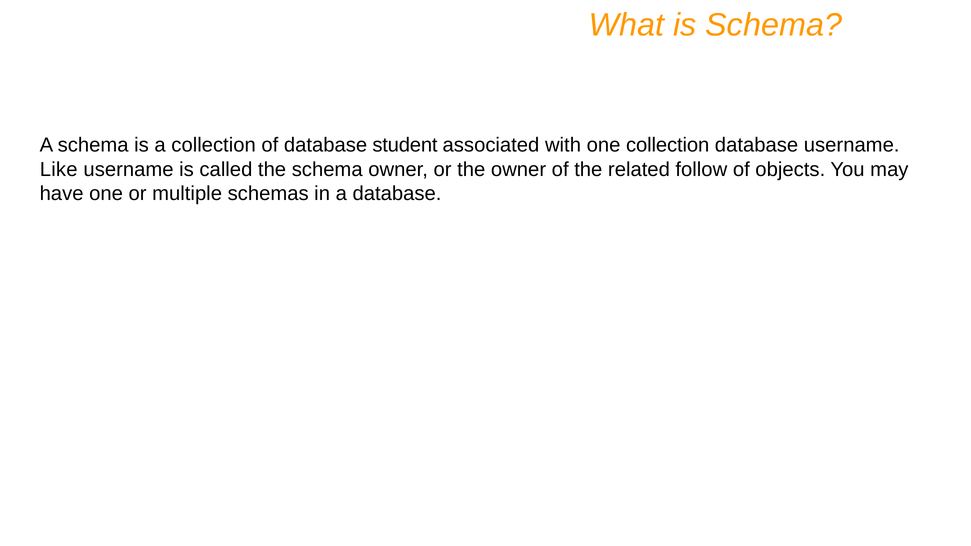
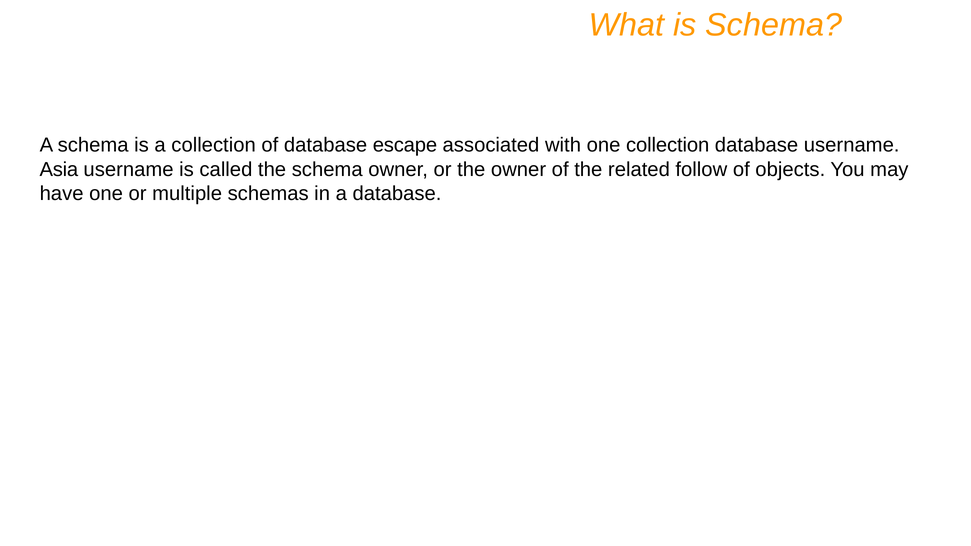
student: student -> escape (405, 145)
Like: Like -> Asia (59, 169)
